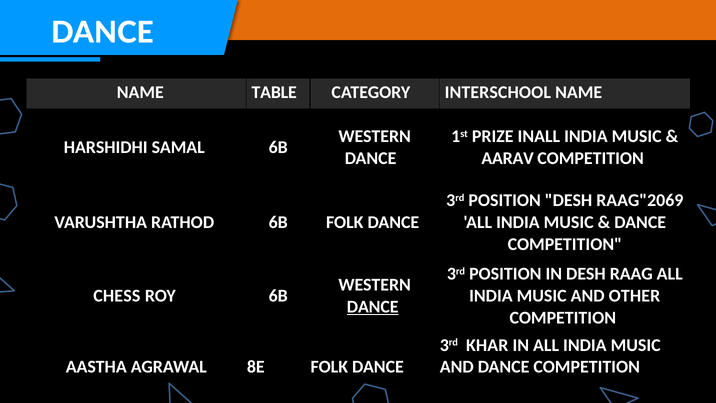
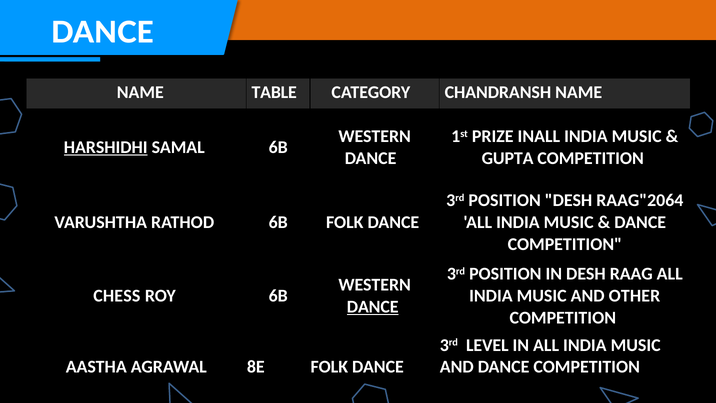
INTERSCHOOL: INTERSCHOOL -> CHANDRANSH (498, 92)
HARSHIDHI underline: none -> present (106, 147)
AARAV: AARAV -> GUPTA (508, 158)
RAAG"2069: RAAG"2069 -> RAAG"2064 (640, 200)
KHAR: KHAR -> LEVEL (487, 345)
